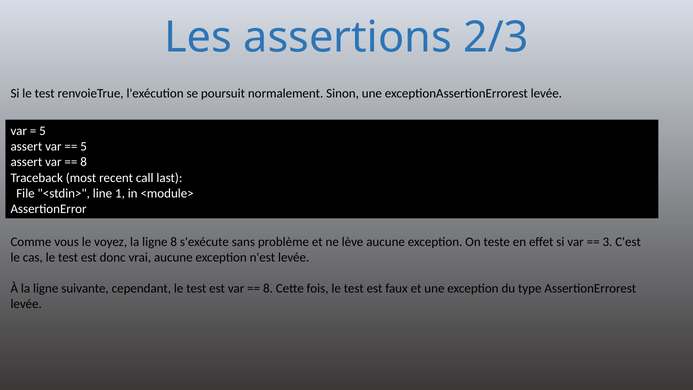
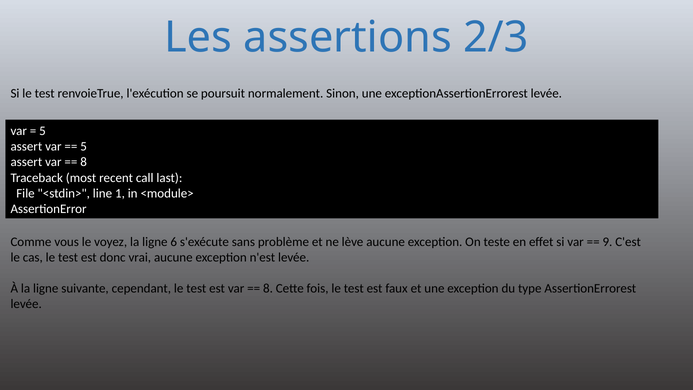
ligne 8: 8 -> 6 (174, 242)
3: 3 -> 9 (607, 242)
